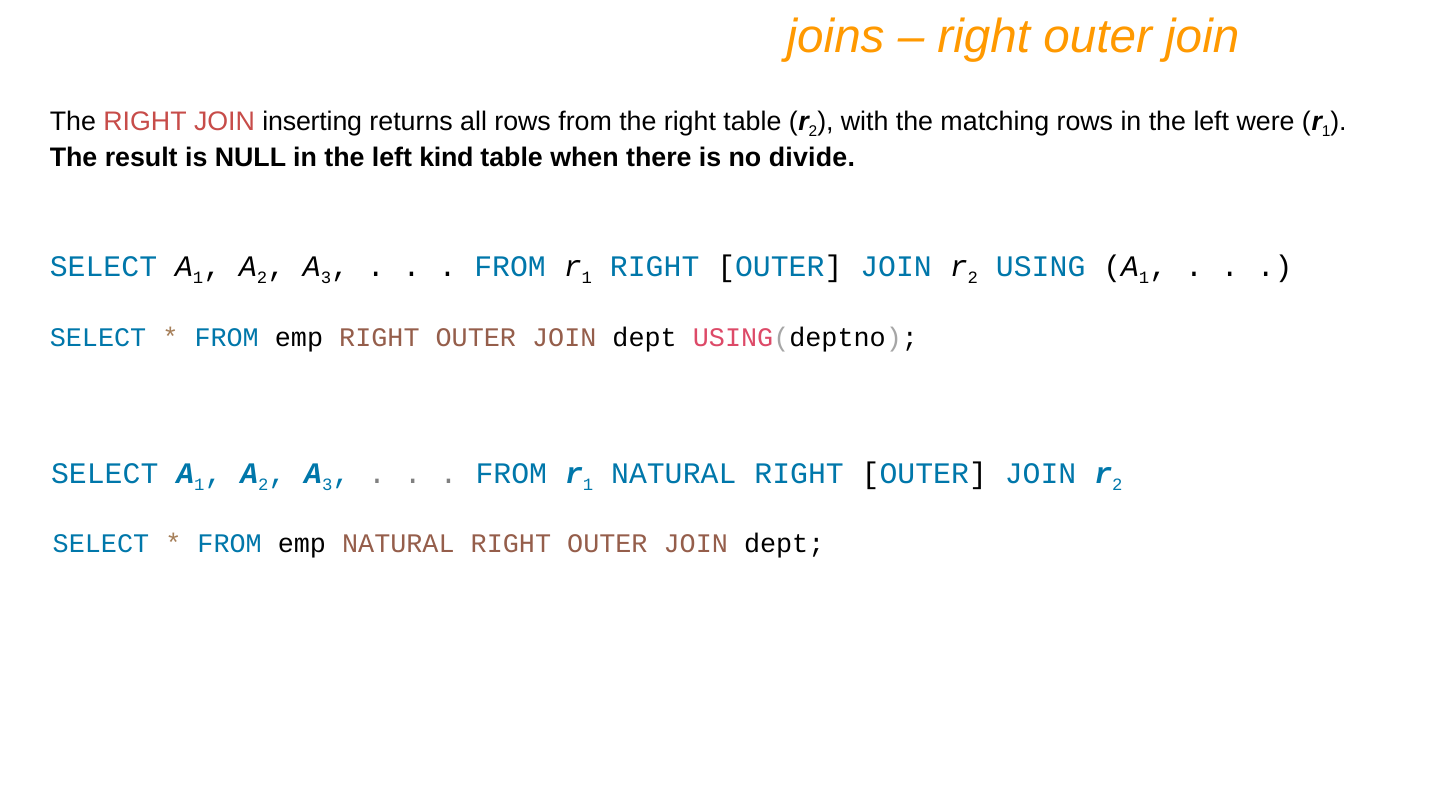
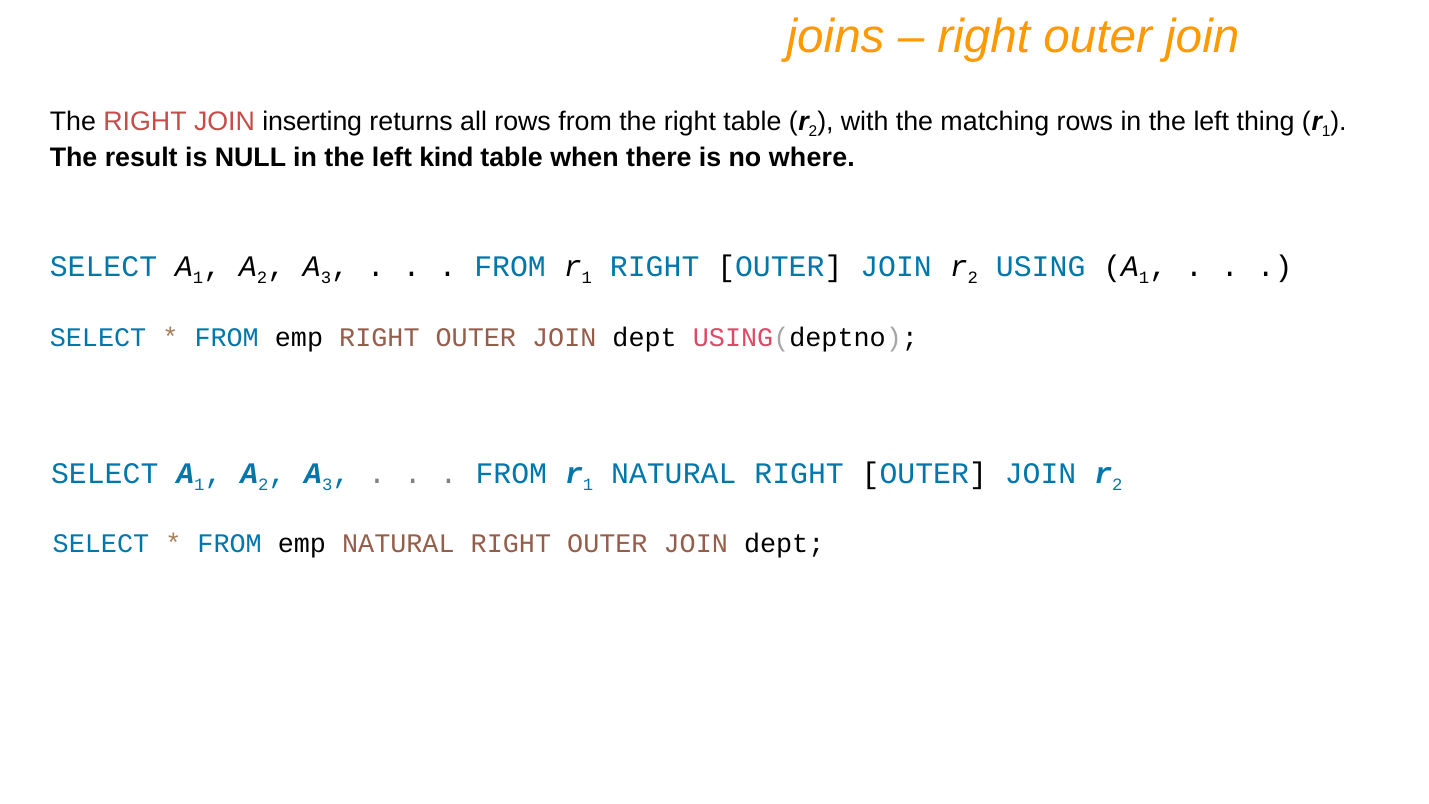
were: were -> thing (1266, 121)
divide: divide -> where (812, 158)
